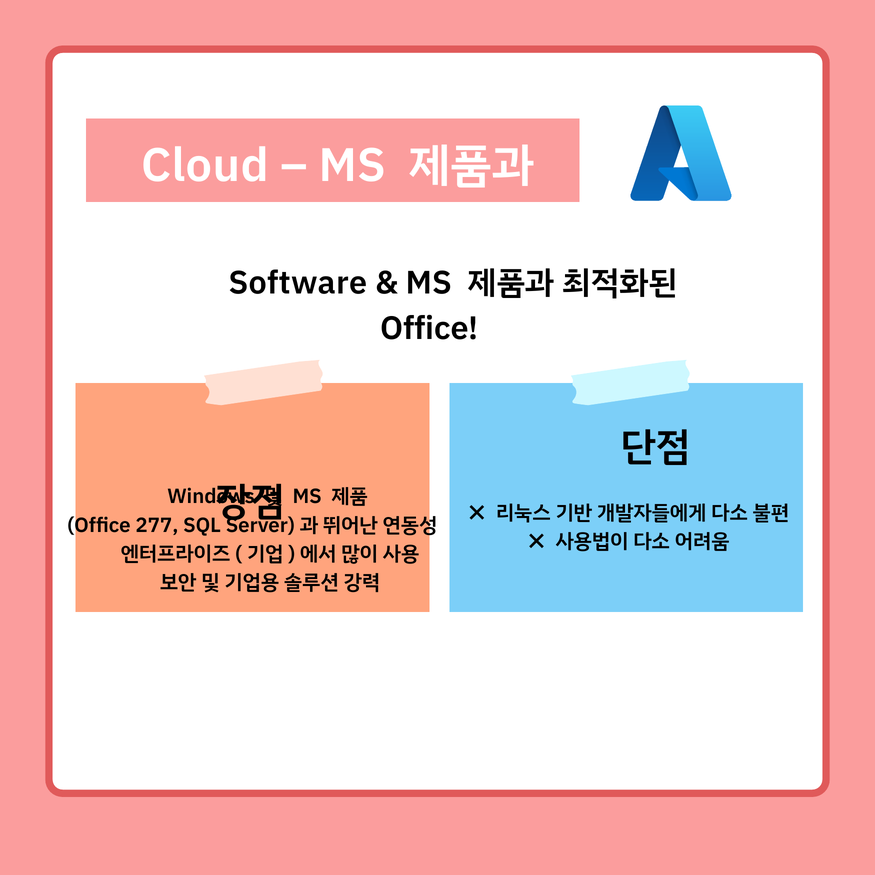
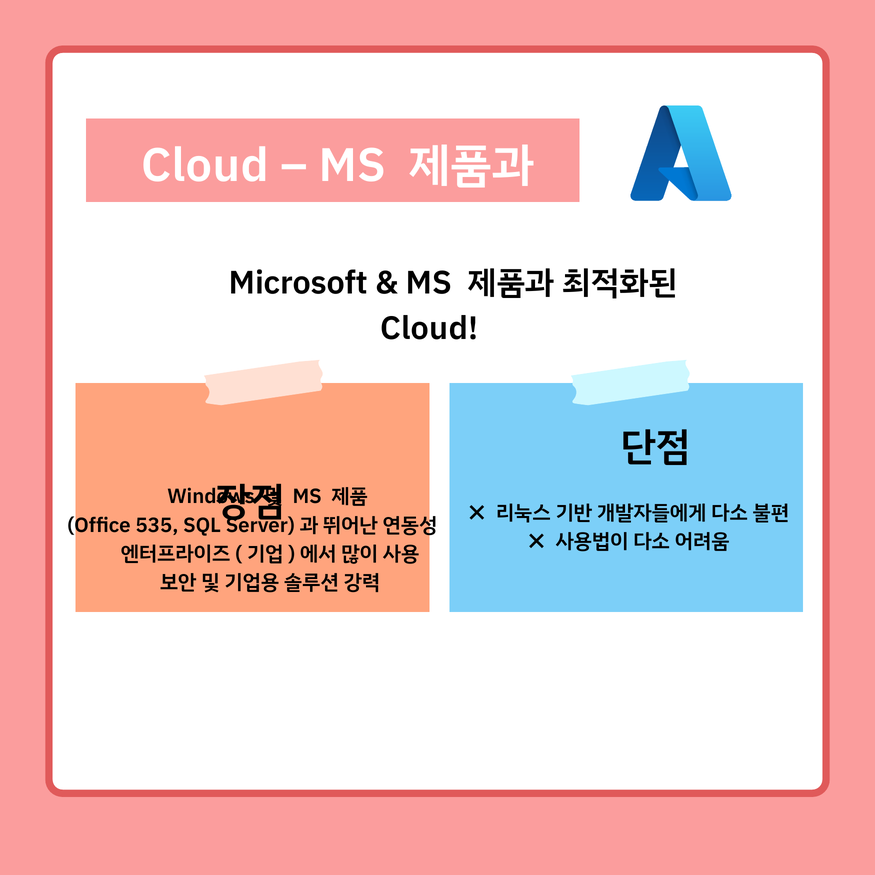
Software: Software -> Microsoft (298, 283)
Office: Office -> Cloud (429, 329)
277: 277 -> 535 (157, 525)
